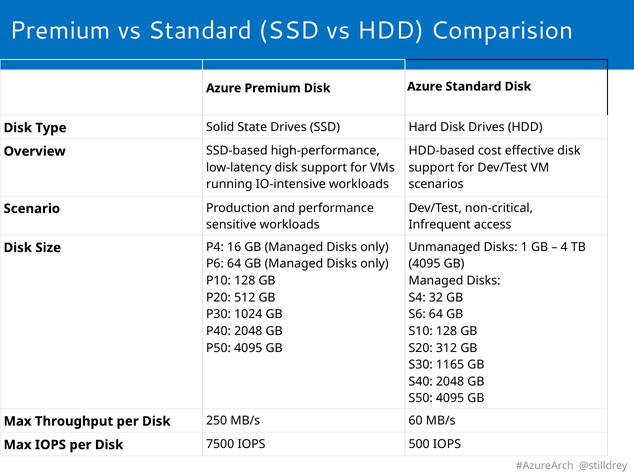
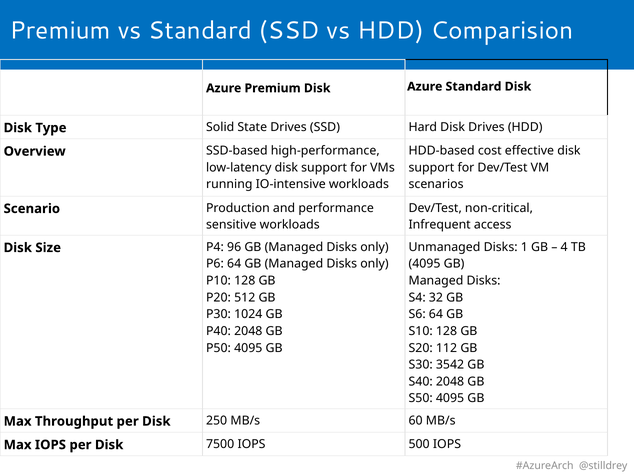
16: 16 -> 96 (234, 247)
312: 312 -> 112 (446, 348)
1165: 1165 -> 3542 (450, 364)
